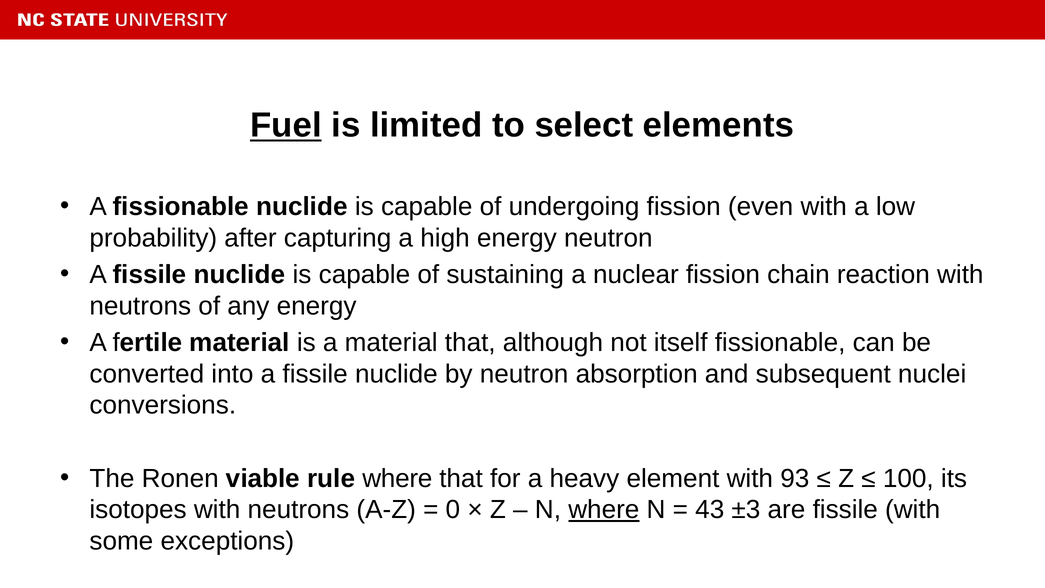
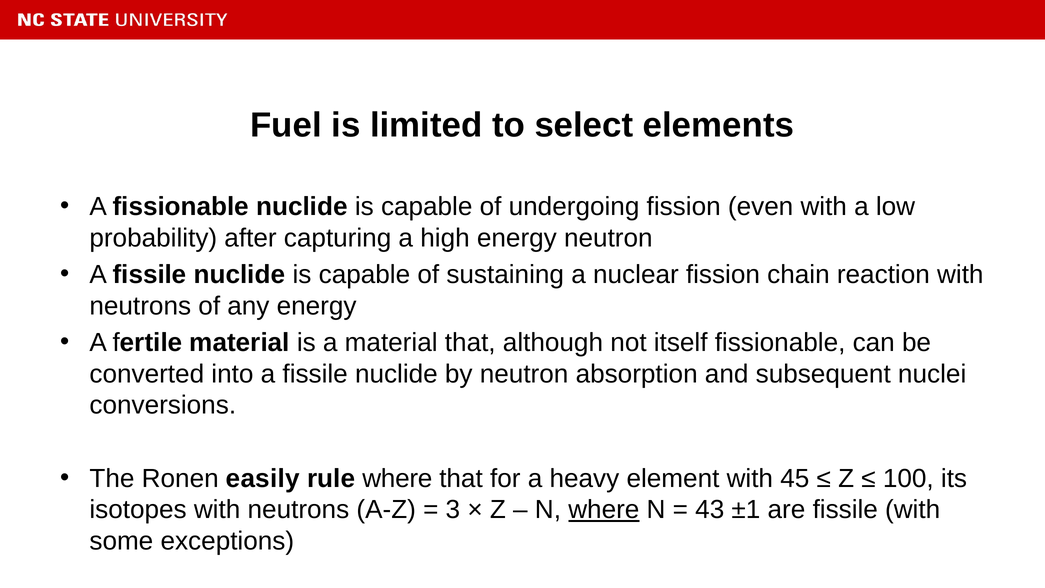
Fuel underline: present -> none (286, 125)
viable: viable -> easily (263, 478)
93: 93 -> 45 (795, 478)
0: 0 -> 3 (453, 510)
±3: ±3 -> ±1 (746, 510)
